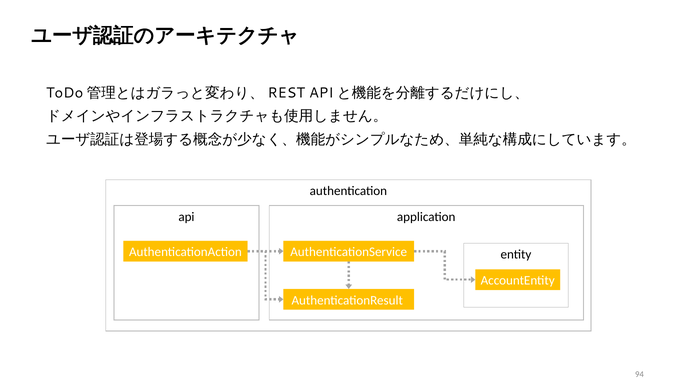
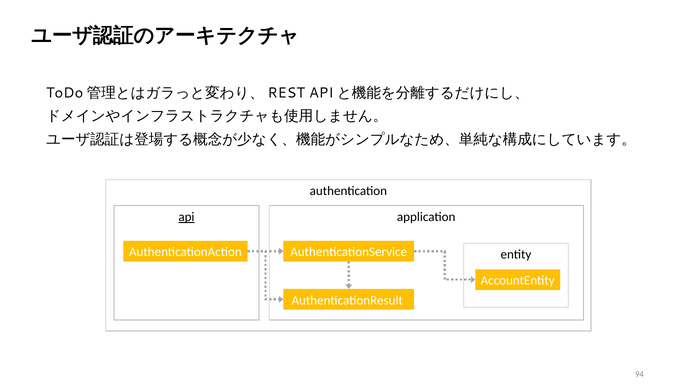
api underline: none -> present (186, 217)
